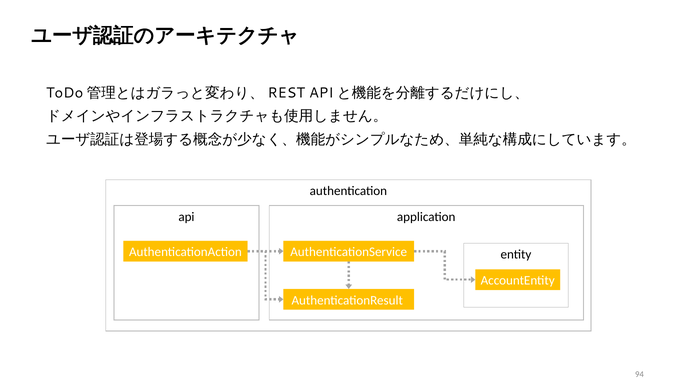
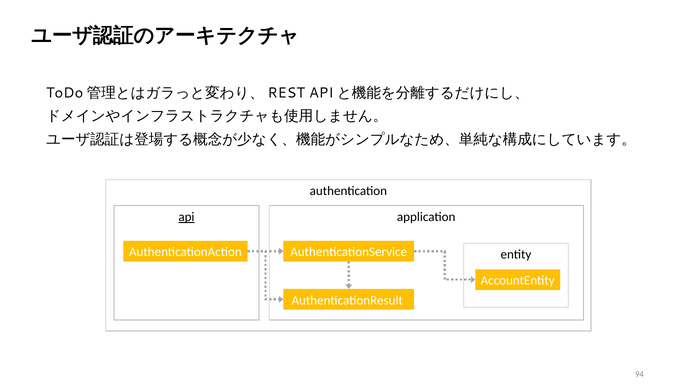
api underline: none -> present (186, 217)
